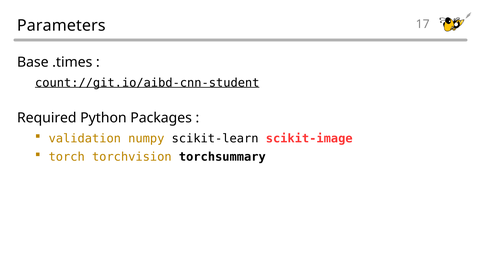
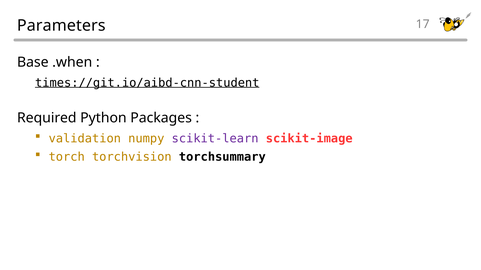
.times: .times -> .when (72, 62)
count://git.io/aibd-cnn-student: count://git.io/aibd-cnn-student -> times://git.io/aibd-cnn-student (147, 83)
scikit-learn colour: black -> purple (215, 139)
